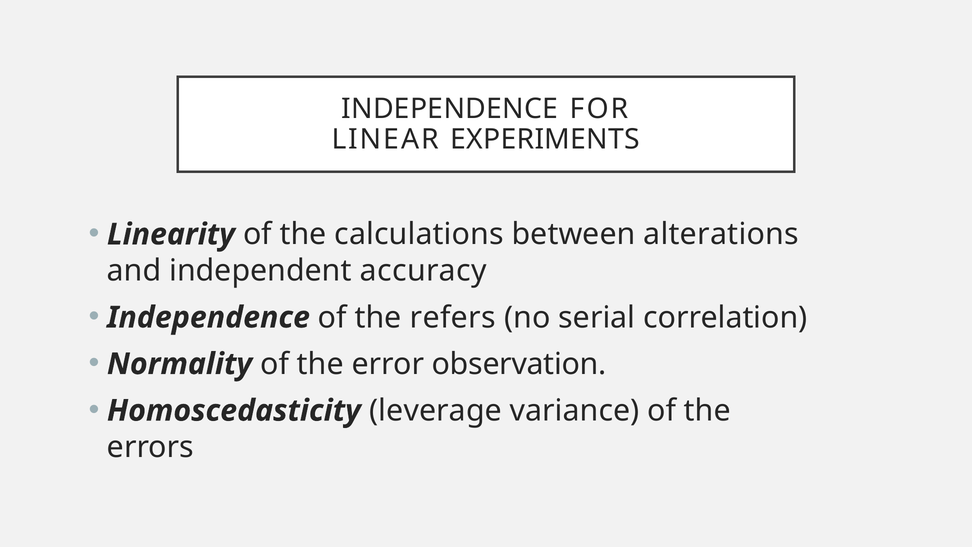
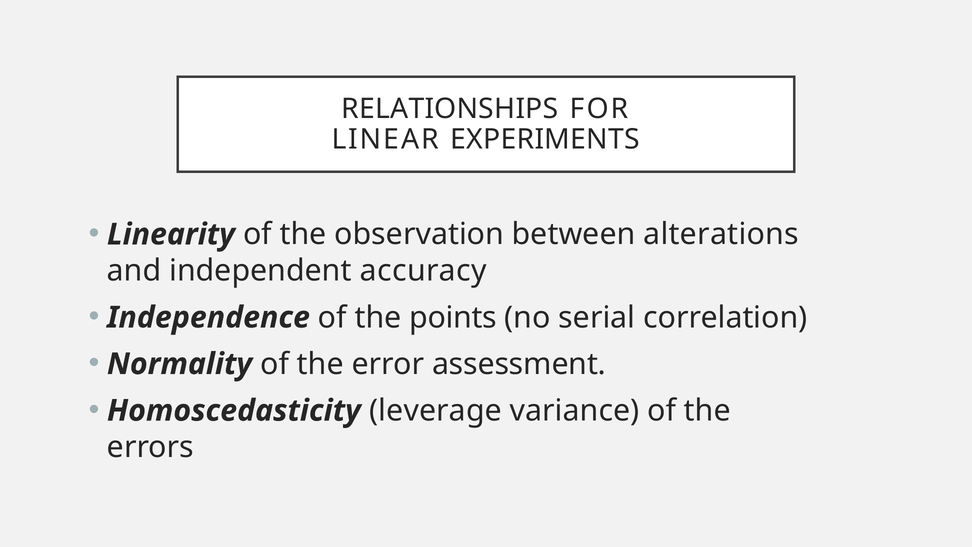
INDEPENDENCE: INDEPENDENCE -> RELATIONSHIPS (450, 109)
calculations: calculations -> observation (419, 234)
refers: refers -> points (453, 317)
observation: observation -> assessment (519, 364)
